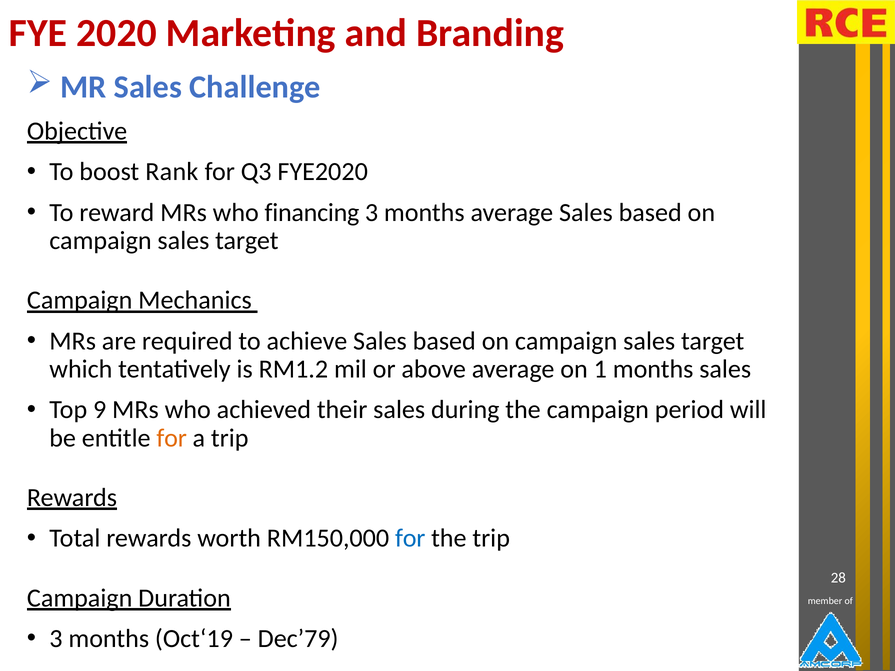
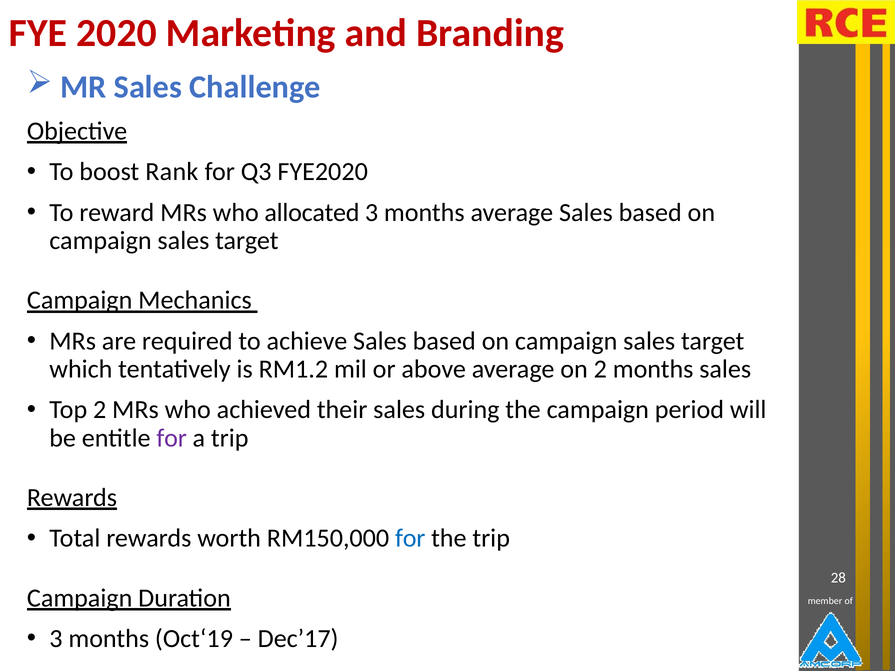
financing: financing -> allocated (312, 213)
on 1: 1 -> 2 (600, 369)
Top 9: 9 -> 2 (100, 410)
for colour: orange -> purple (172, 438)
Dec’79: Dec’79 -> Dec’17 (298, 639)
